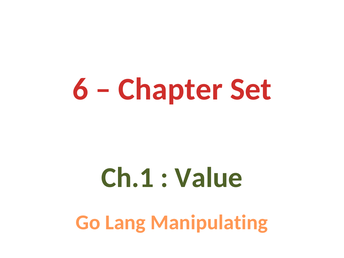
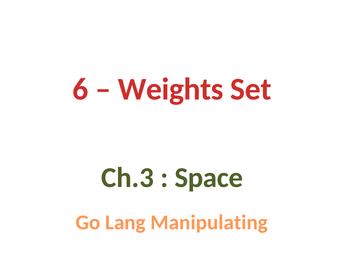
Chapter: Chapter -> Weights (171, 89)
Ch.1: Ch.1 -> Ch.3 (127, 178)
Value: Value -> Space (209, 178)
